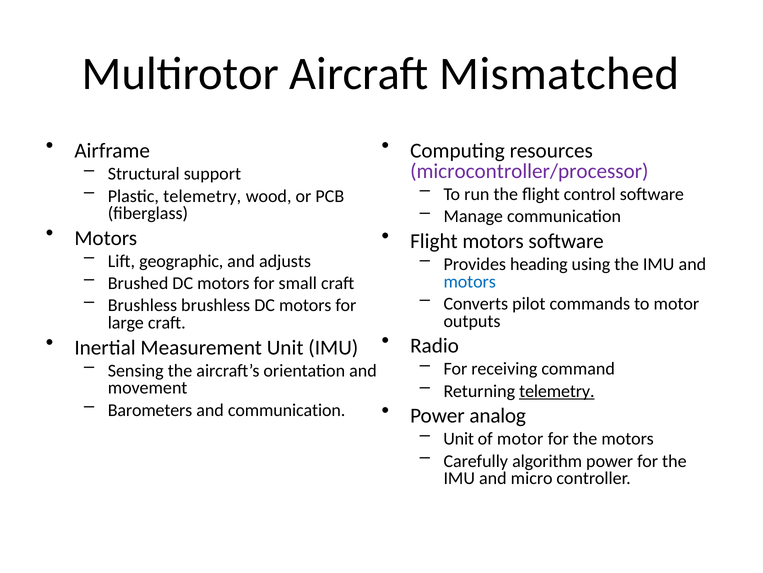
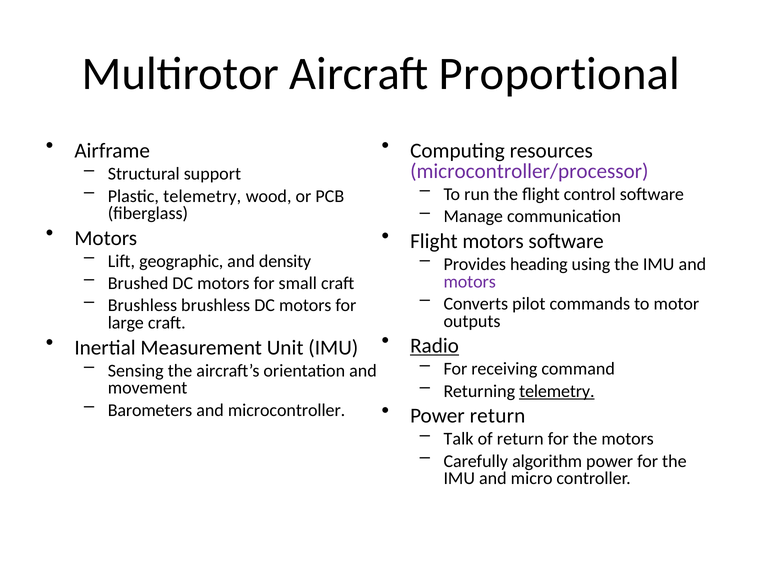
Mismatched: Mismatched -> Proportional (559, 74)
adjusts: adjusts -> density (285, 261)
motors colour: blue -> purple (470, 281)
Radio underline: none -> present (435, 345)
and communication: communication -> microcontroller (287, 410)
Power analog: analog -> return (498, 415)
Unit: Unit -> Talk (459, 438)
of motor: motor -> return (520, 438)
